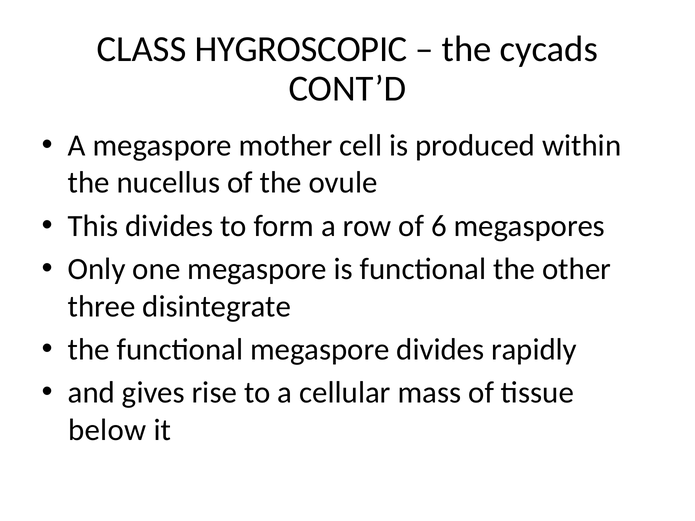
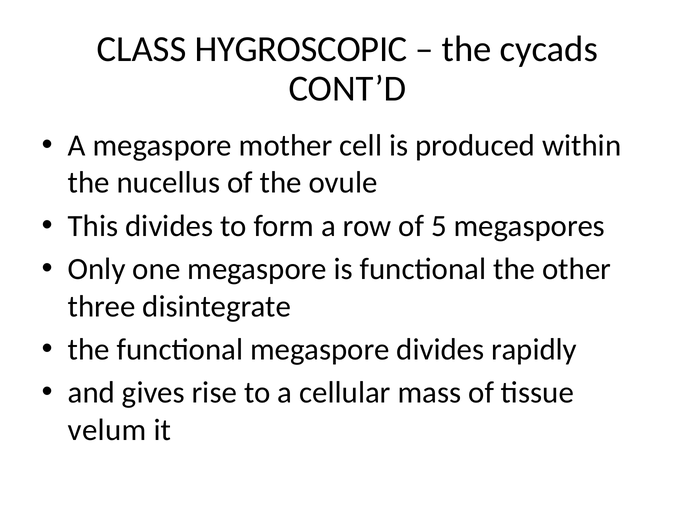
6: 6 -> 5 (439, 226)
below: below -> velum (107, 430)
